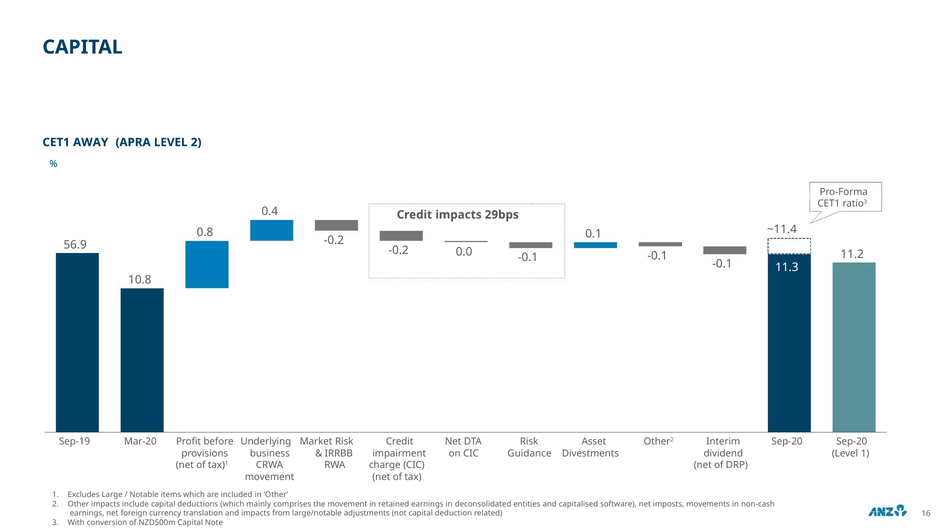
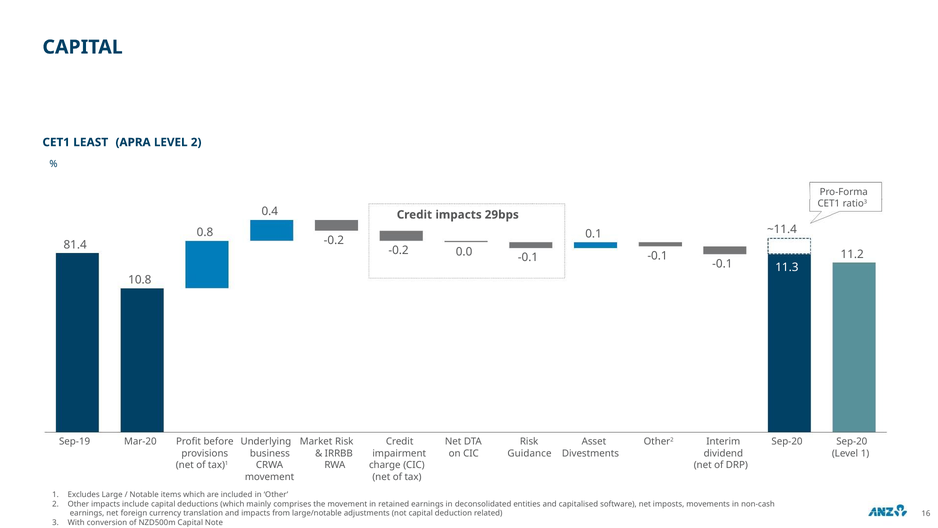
AWAY: AWAY -> LEAST (91, 142)
56.9: 56.9 -> 81.4 (75, 245)
